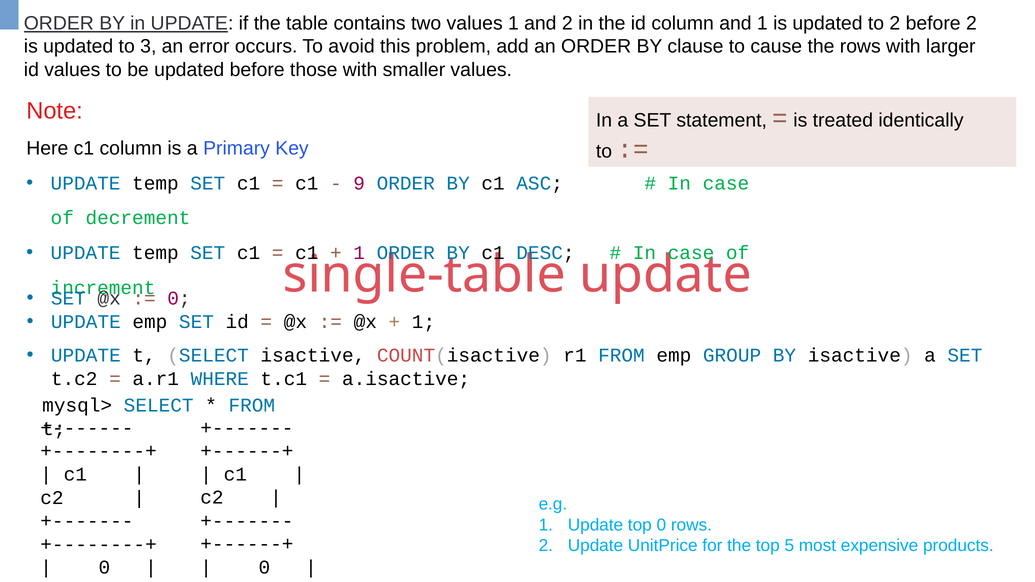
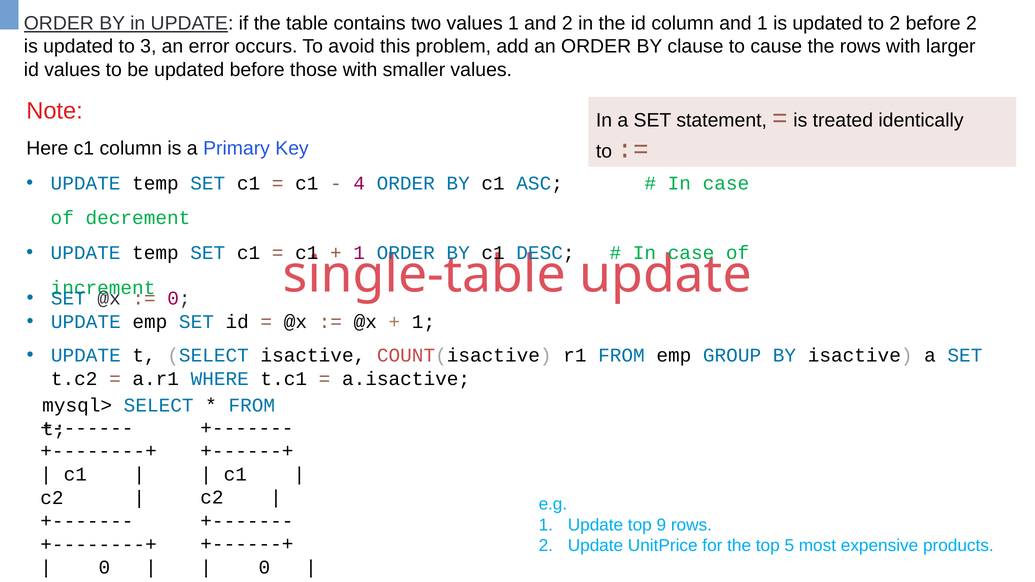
9: 9 -> 4 (359, 183)
top 0: 0 -> 9 (661, 525)
